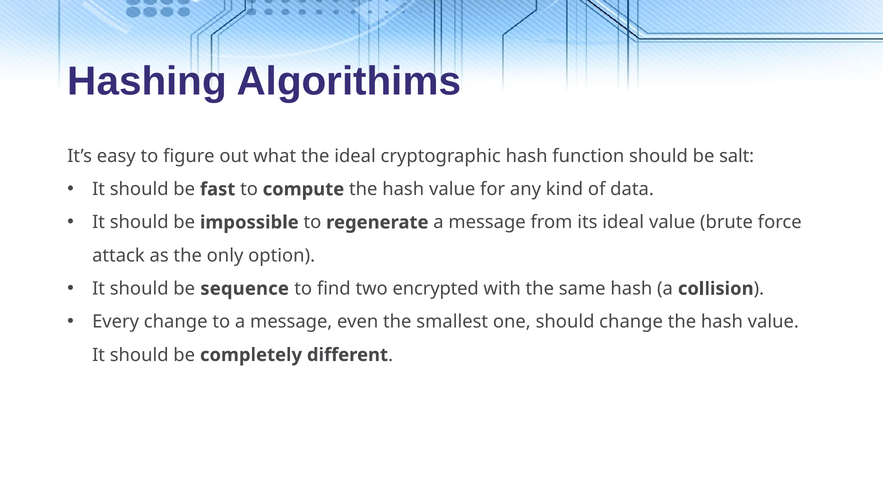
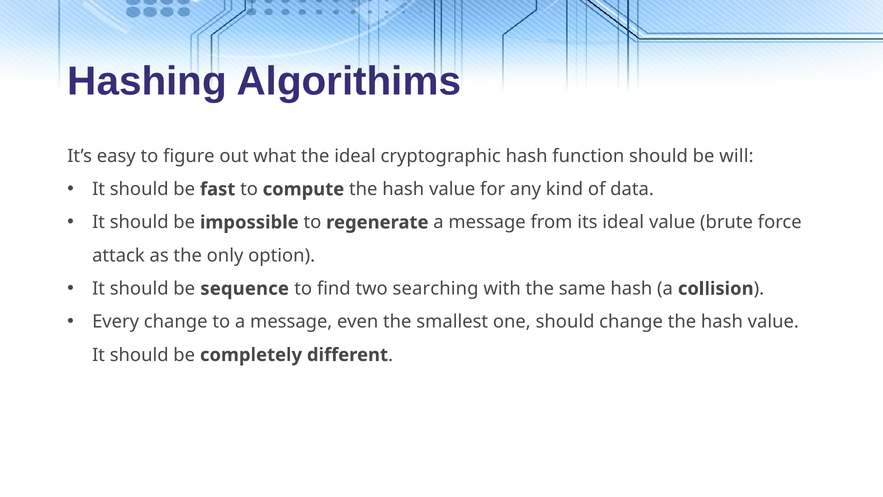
salt: salt -> will (736, 156)
encrypted: encrypted -> searching (436, 288)
